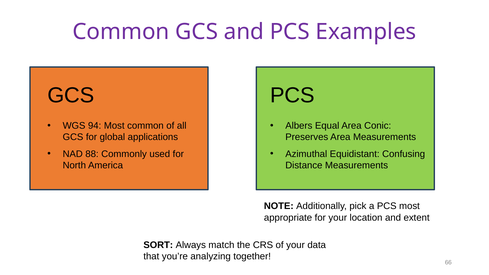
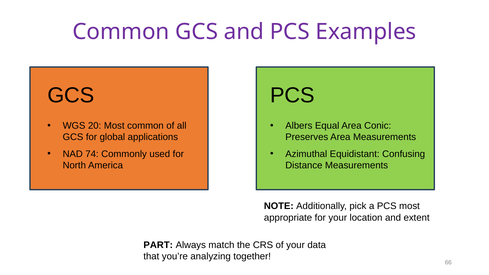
94: 94 -> 20 (95, 126)
88: 88 -> 74 (92, 154)
SORT: SORT -> PART (158, 245)
